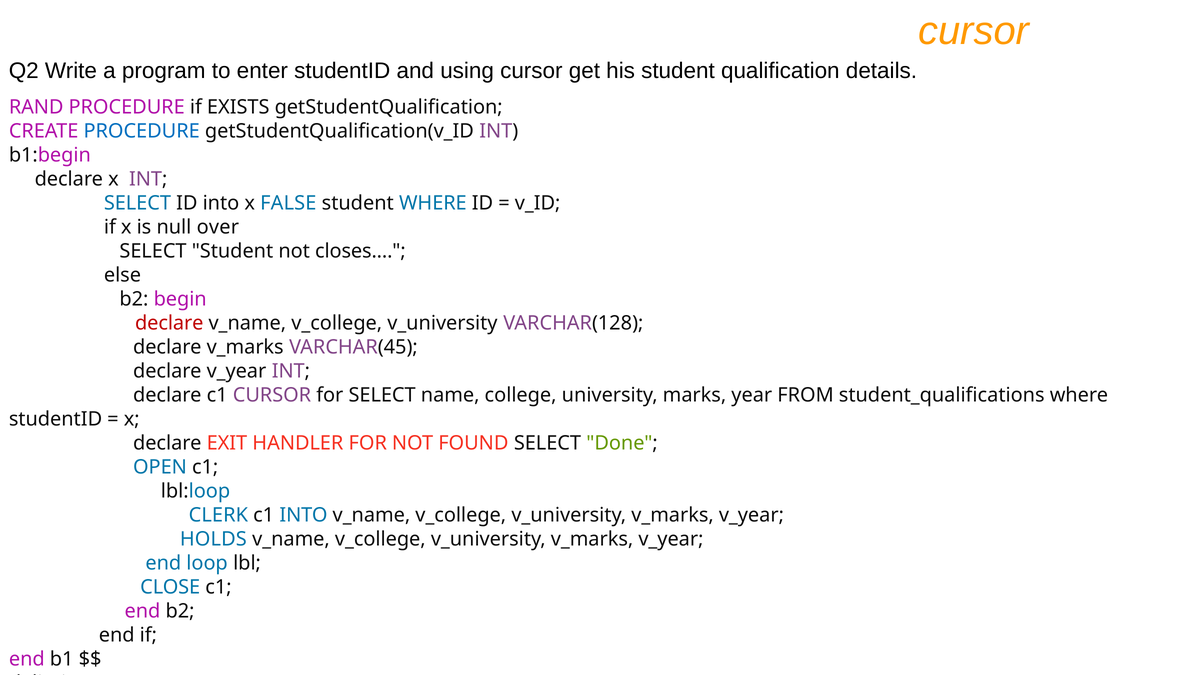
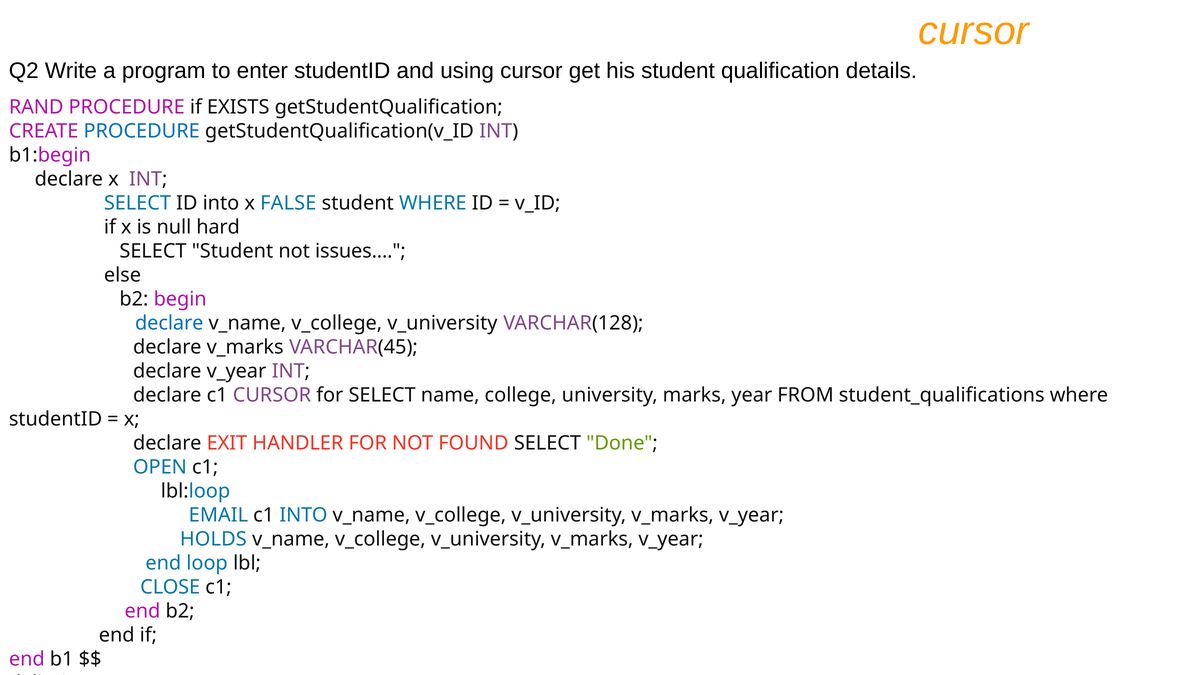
over: over -> hard (218, 227)
closes: closes -> issues (360, 251)
declare colour: red -> blue (169, 323)
CLERK: CLERK -> EMAIL (218, 515)
